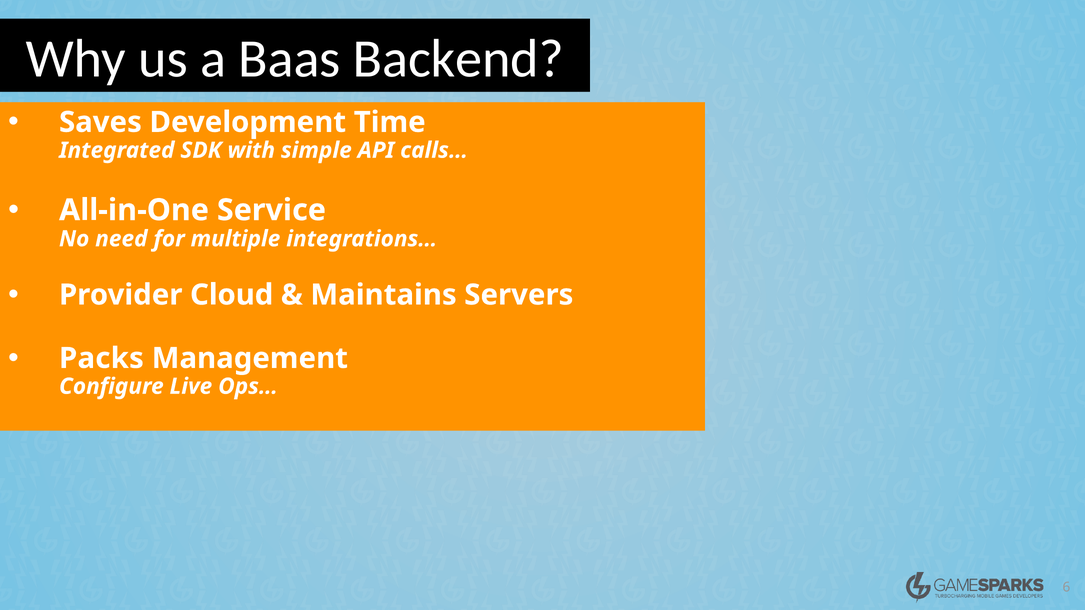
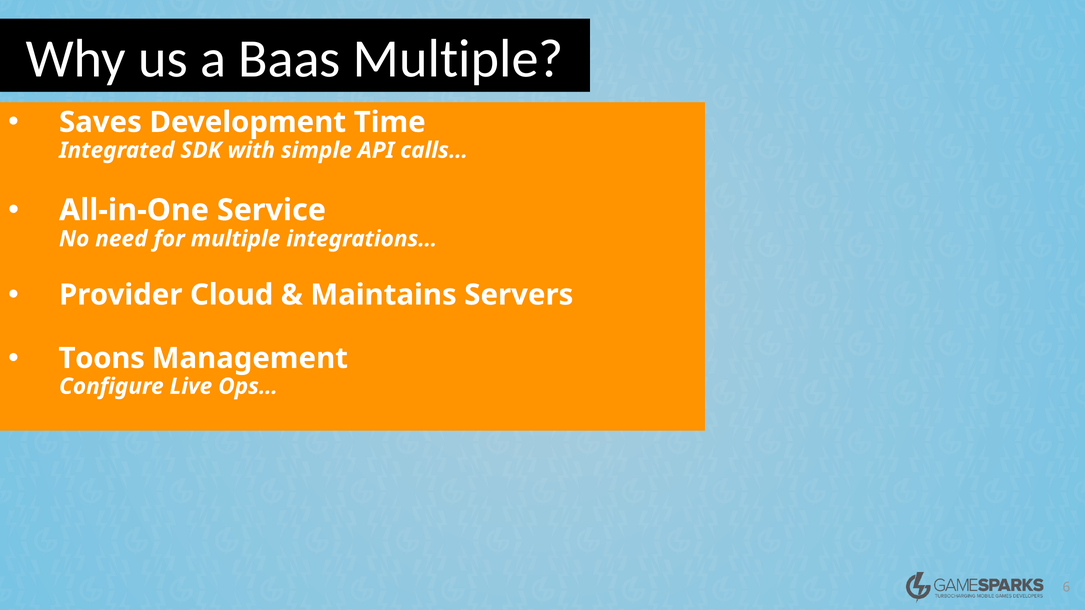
Baas Backend: Backend -> Multiple (458, 59)
Packs: Packs -> Toons (102, 358)
